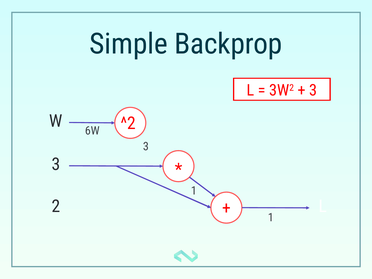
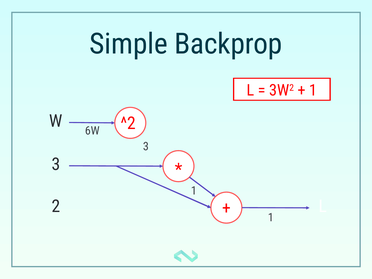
3: 3 -> 1 (313, 90)
